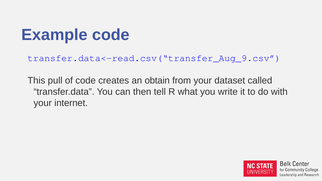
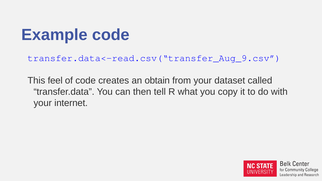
pull: pull -> feel (55, 81)
write: write -> copy (228, 92)
